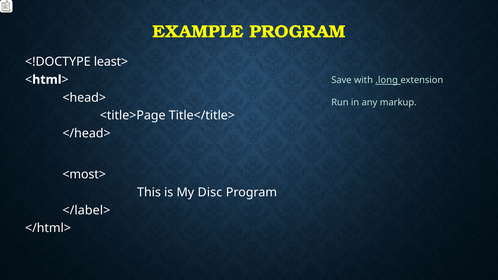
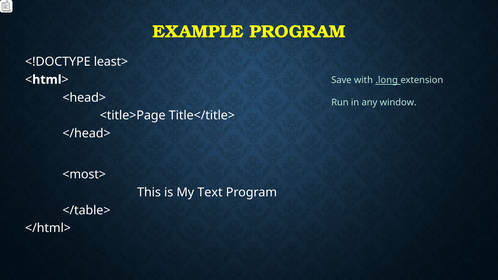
markup: markup -> window (398, 103)
Disc: Disc -> Text (210, 192)
</label>: </label> -> </table> (86, 210)
